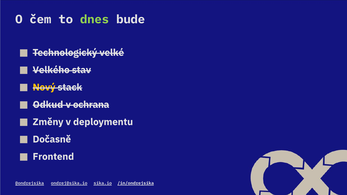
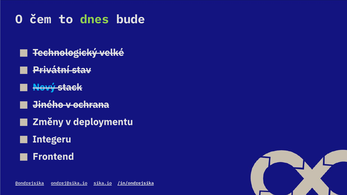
Velkého: Velkého -> Privátní (51, 70)
Nový colour: yellow -> light blue (44, 87)
Odkud: Odkud -> Jiného (48, 105)
Dočasně: Dočasně -> Integeru (52, 139)
